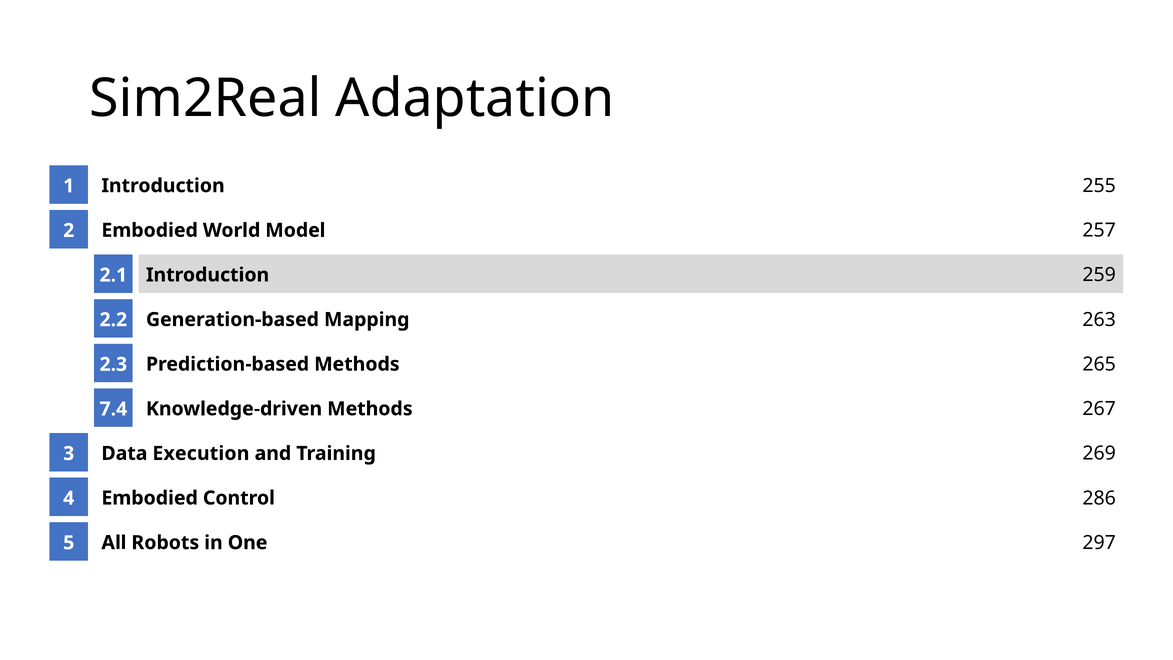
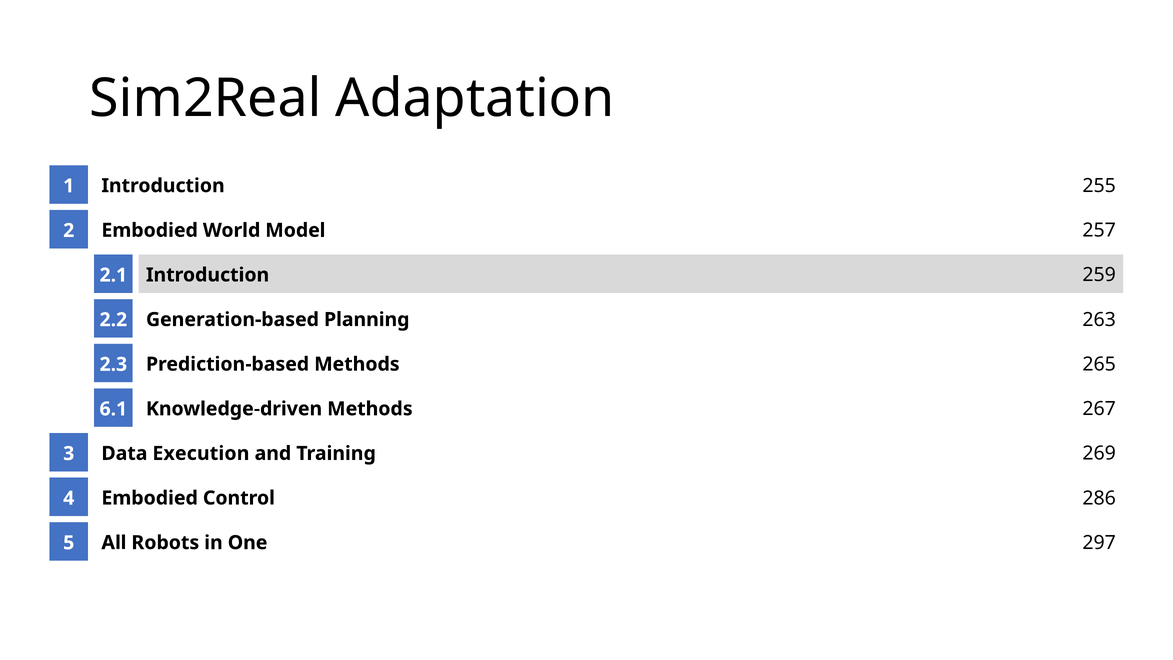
Mapping: Mapping -> Planning (367, 320)
7.4: 7.4 -> 6.1 (113, 409)
